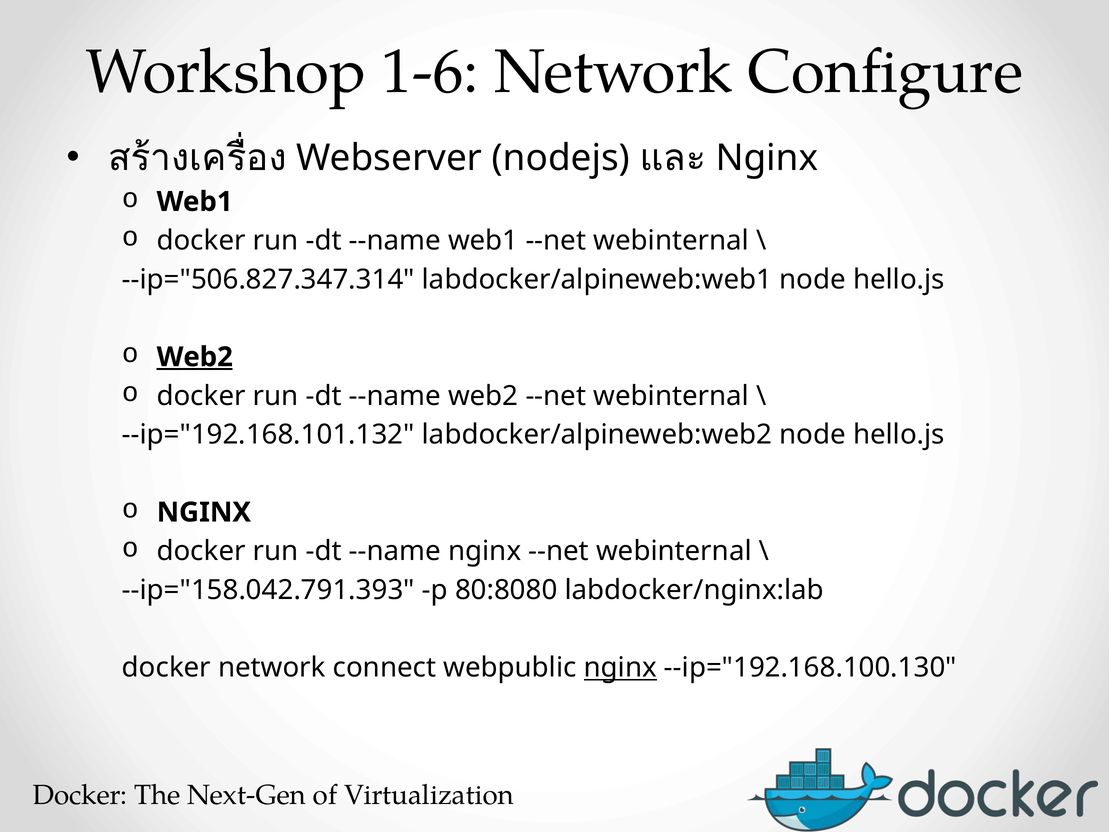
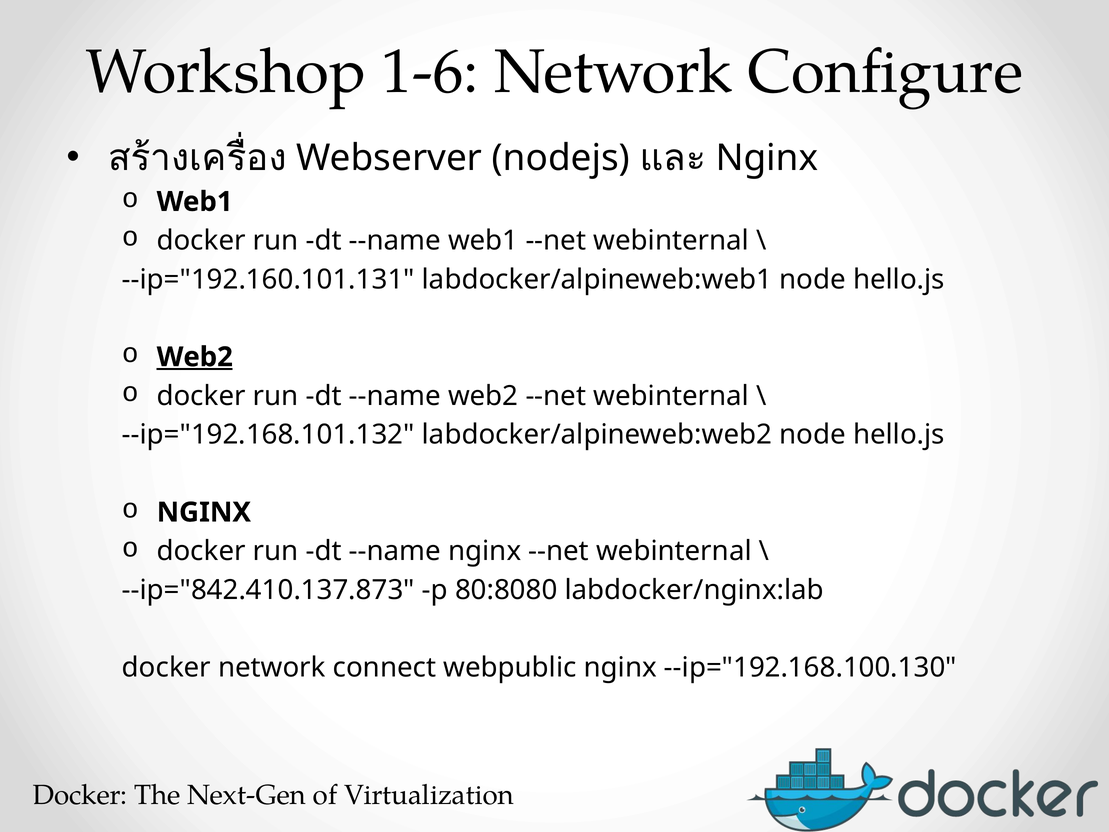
--ip="506.827.347.314: --ip="506.827.347.314 -> --ip="192.160.101.131 (268, 279)
--ip="158.042.791.393: --ip="158.042.791.393 -> --ip="842.410.137.873 (268, 590)
nginx underline: present -> none (620, 667)
